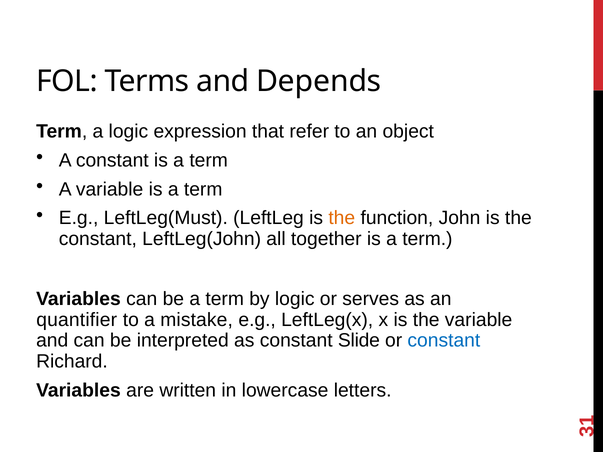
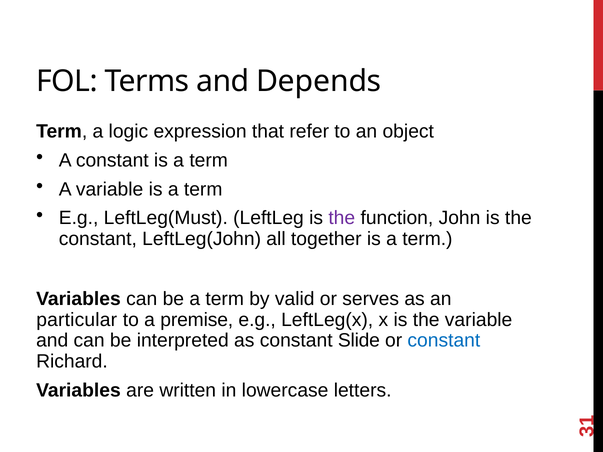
the colour: orange -> purple (342, 218)
by logic: logic -> valid (295, 299)
quantifier: quantifier -> particular (77, 320)
mistake: mistake -> premise (197, 320)
